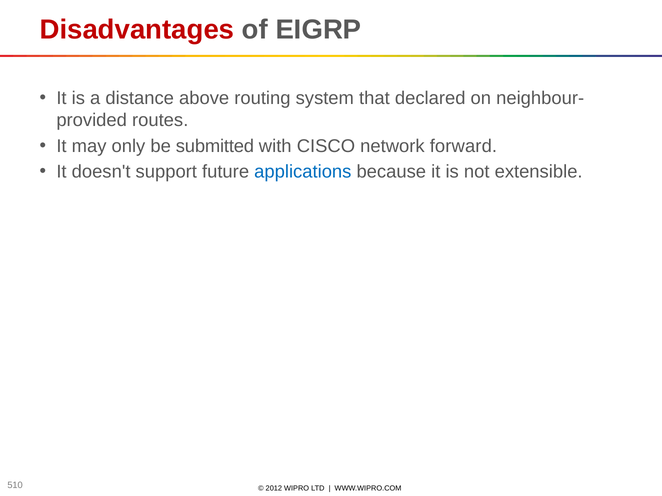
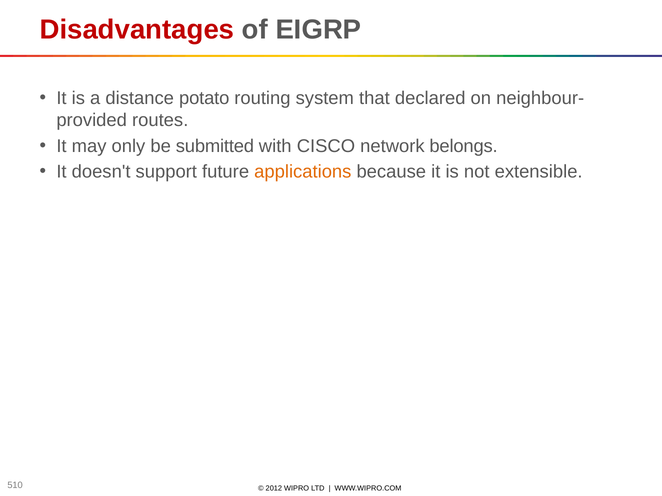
above: above -> potato (204, 98)
forward: forward -> belongs (464, 146)
applications colour: blue -> orange (303, 172)
